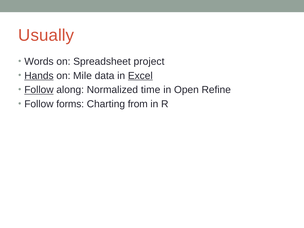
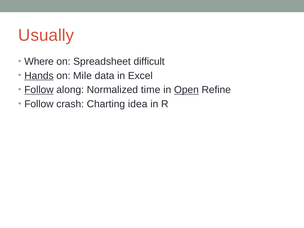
Words: Words -> Where (39, 62)
project: project -> difficult (149, 62)
Excel underline: present -> none (140, 76)
Open underline: none -> present (186, 90)
forms: forms -> crash (70, 104)
from: from -> idea (138, 104)
